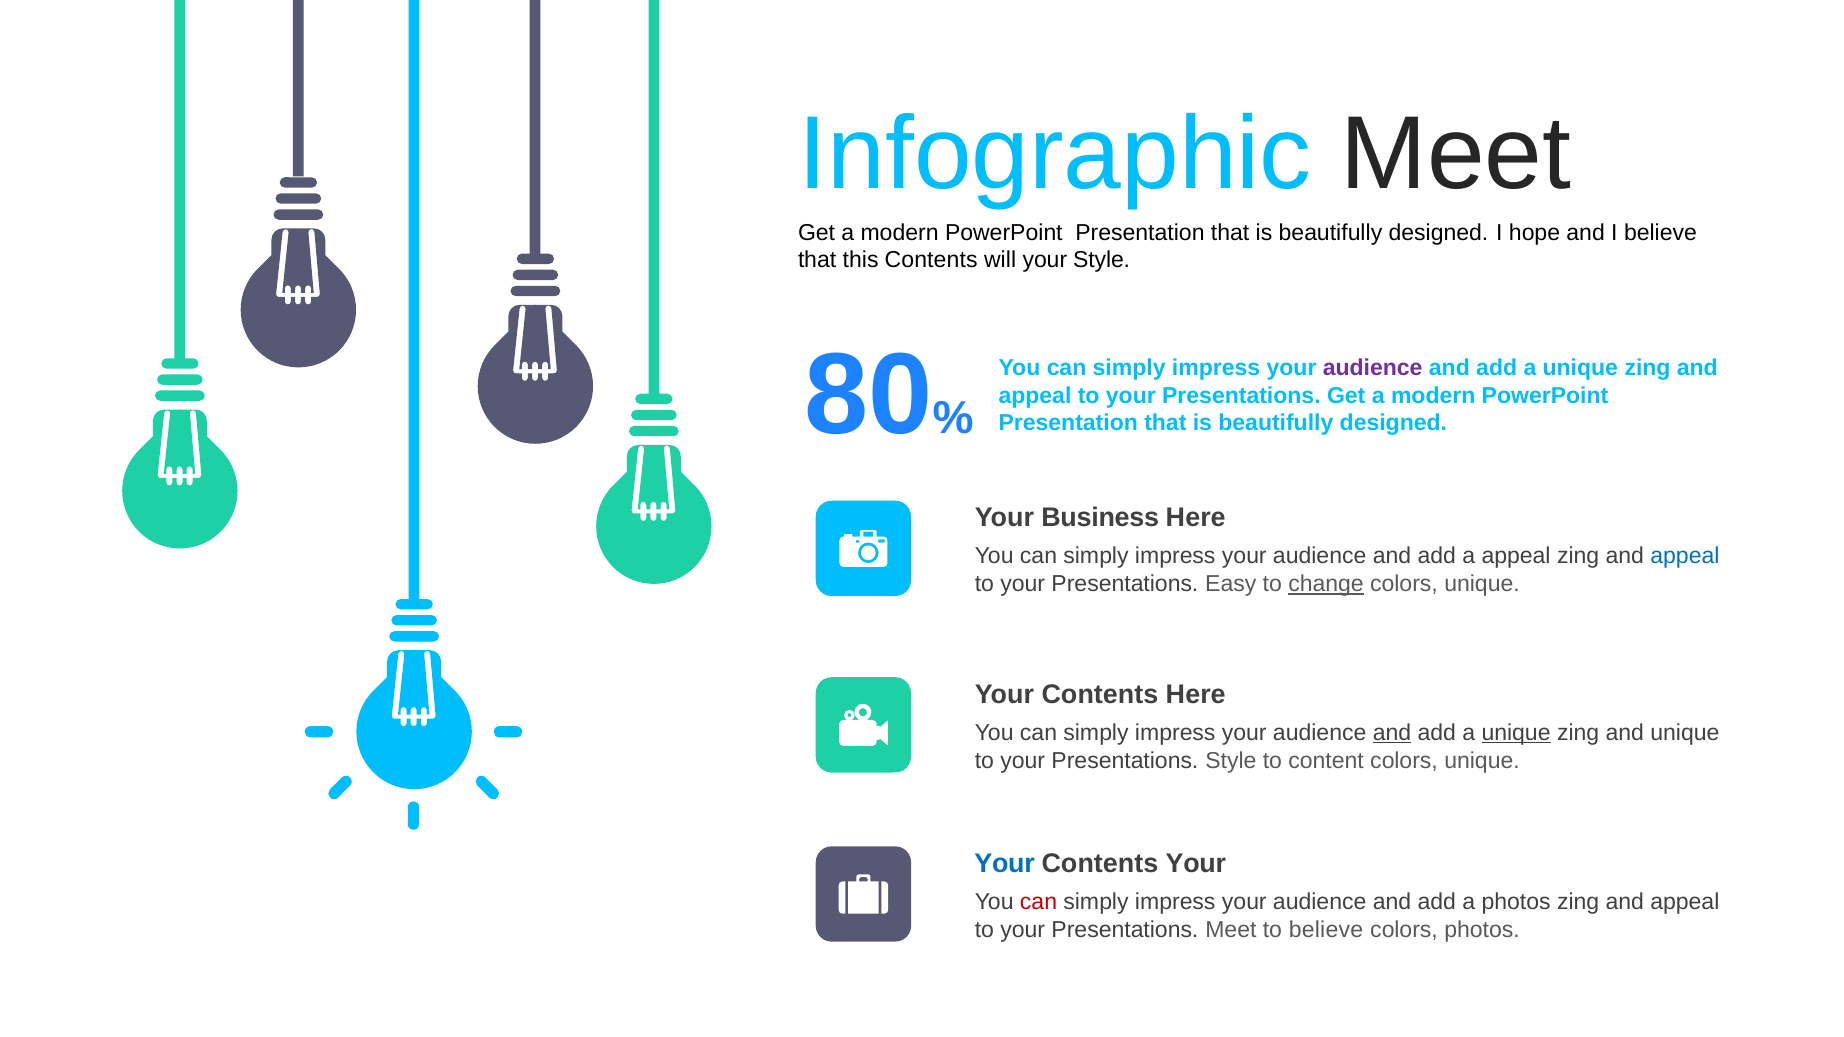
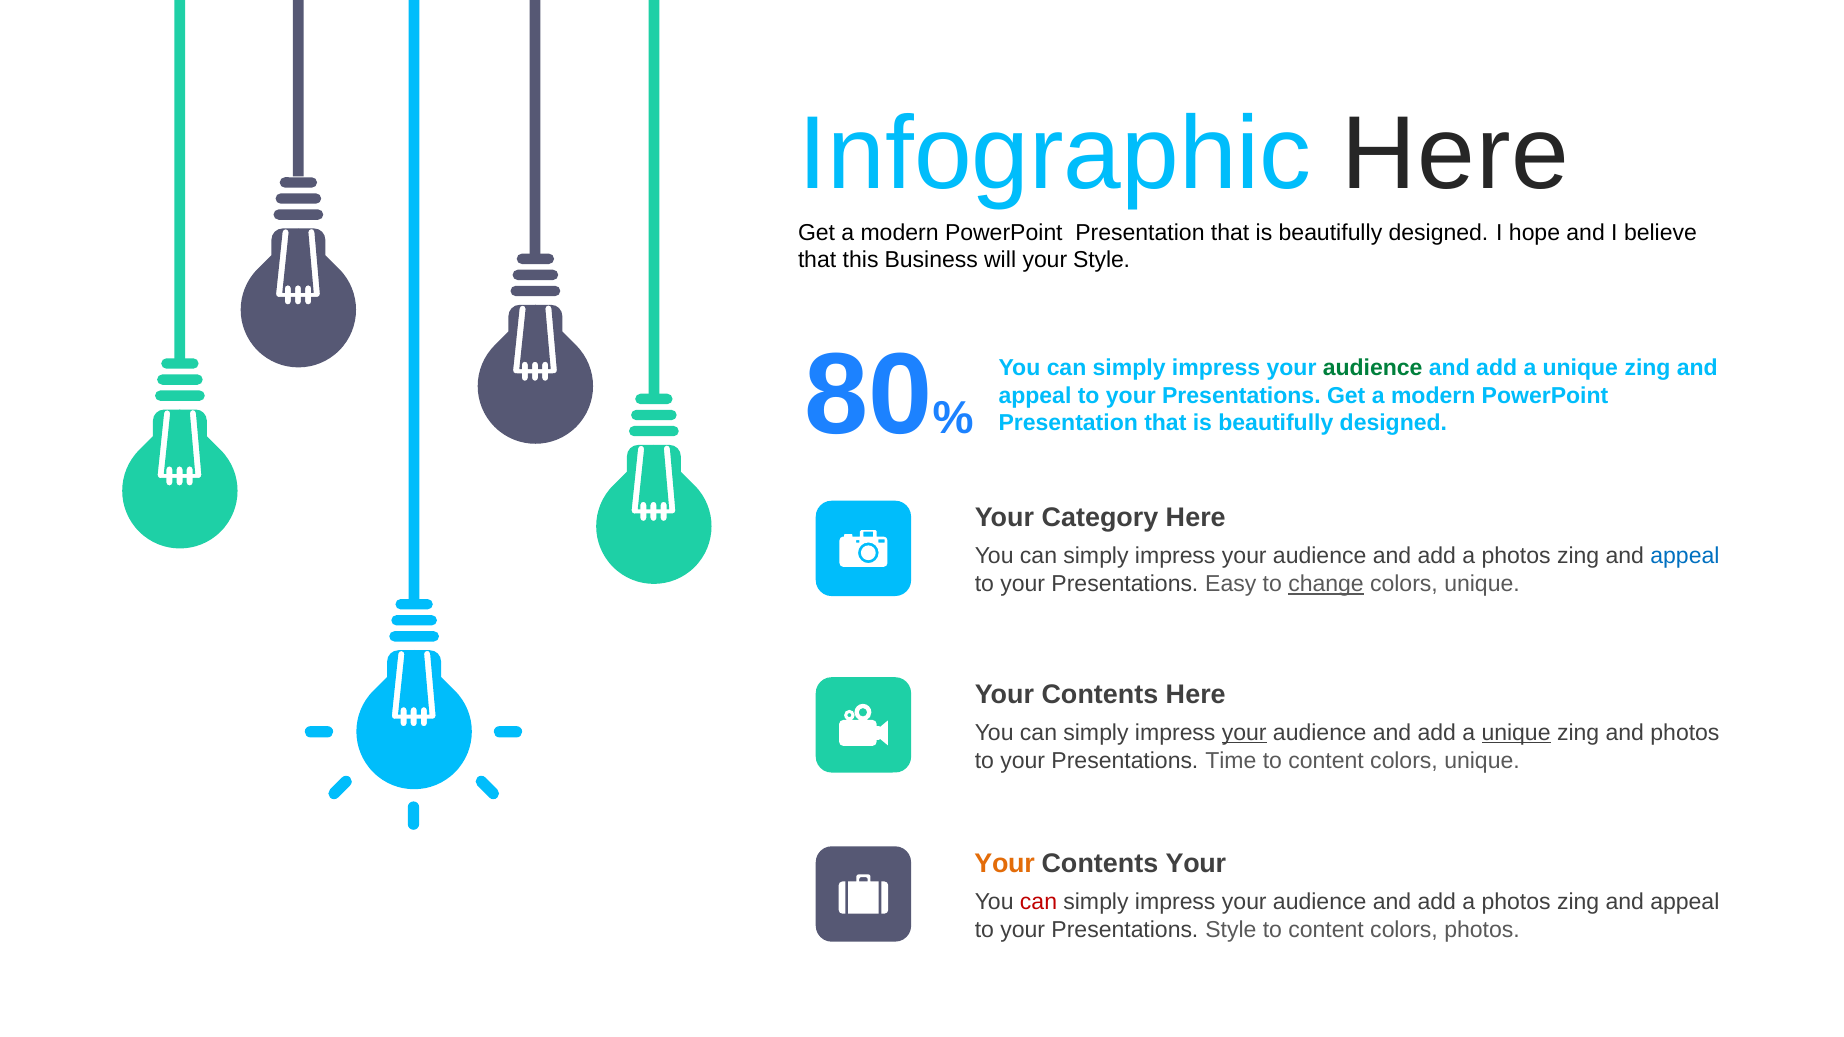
Infographic Meet: Meet -> Here (1455, 154)
this Contents: Contents -> Business (931, 260)
audience colour: purple -> green (1373, 368)
Business: Business -> Category (1100, 518)
appeal: appeal -> photos (1516, 556)
your underline: none -> present (1244, 733)
and underline: present -> none (1392, 733)
and unique: unique -> photos (1685, 733)
Presentations Style: Style -> Time (1231, 761)
Your colour: blue -> orange (1005, 864)
Presentations Meet: Meet -> Style (1231, 930)
believe: believe -> content (1326, 930)
